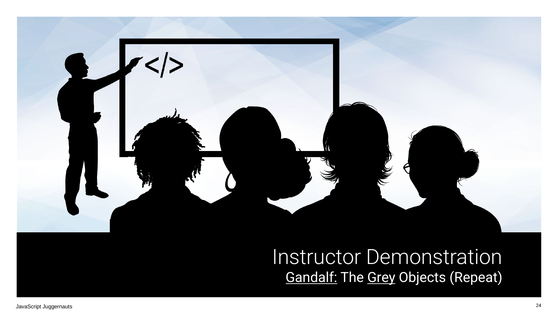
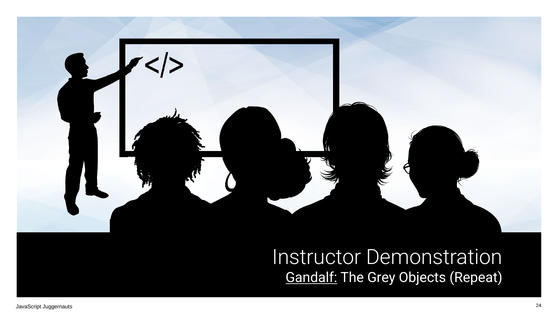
Grey underline: present -> none (381, 278)
